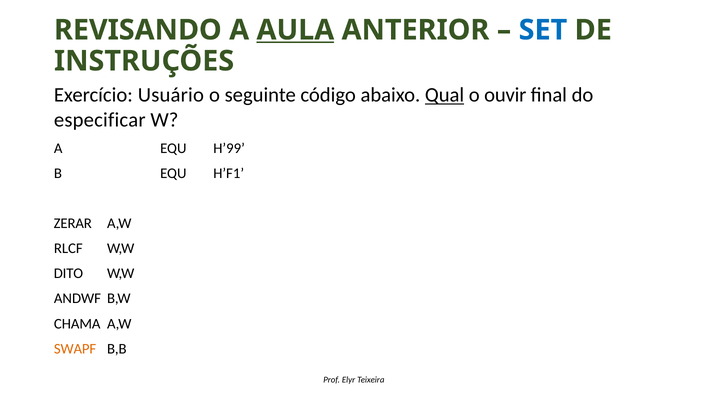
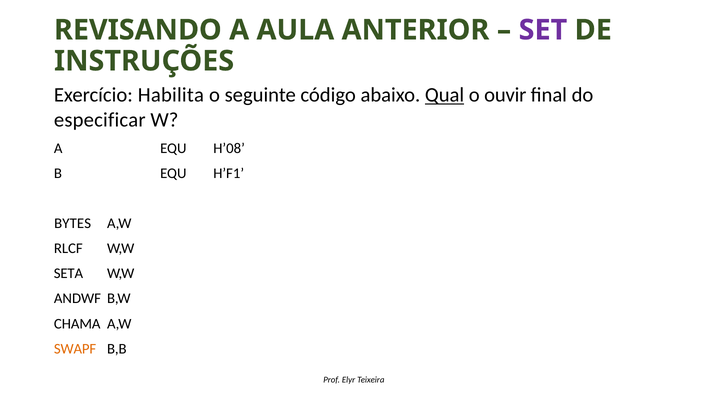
AULA underline: present -> none (295, 30)
SET colour: blue -> purple (543, 30)
Usuário: Usuário -> Habilita (171, 95)
H’99: H’99 -> H’08 (229, 148)
ZERAR: ZERAR -> BYTES (73, 223)
DITO: DITO -> SETA (68, 274)
